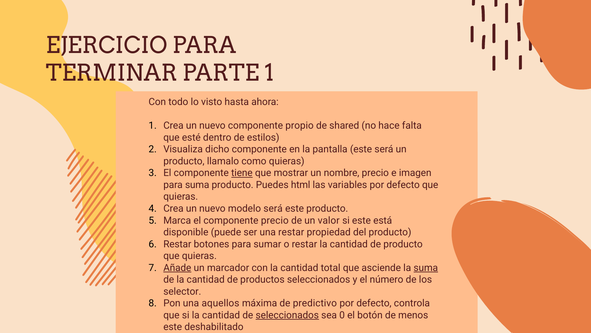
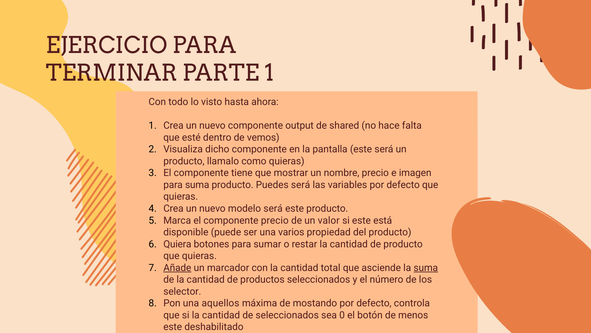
propio: propio -> output (300, 125)
estilos: estilos -> vemos (263, 137)
tiene underline: present -> none (242, 173)
Puedes html: html -> será (301, 185)
una restar: restar -> varios (291, 232)
Restar: Restar -> Quiera (177, 244)
predictivo: predictivo -> mostando (315, 303)
seleccionados underline: present -> none (287, 315)
